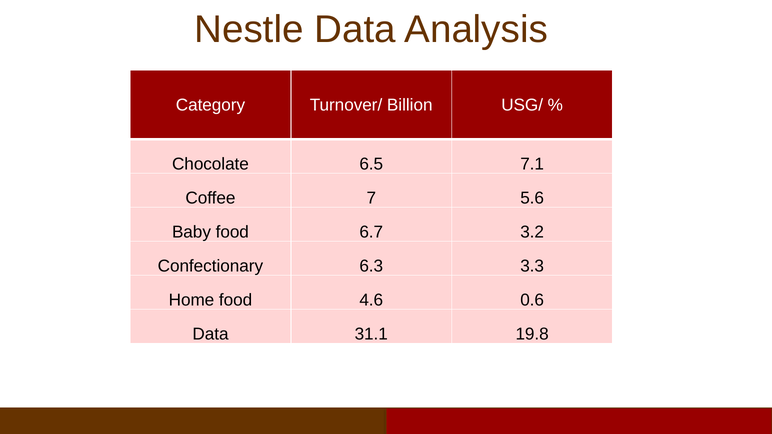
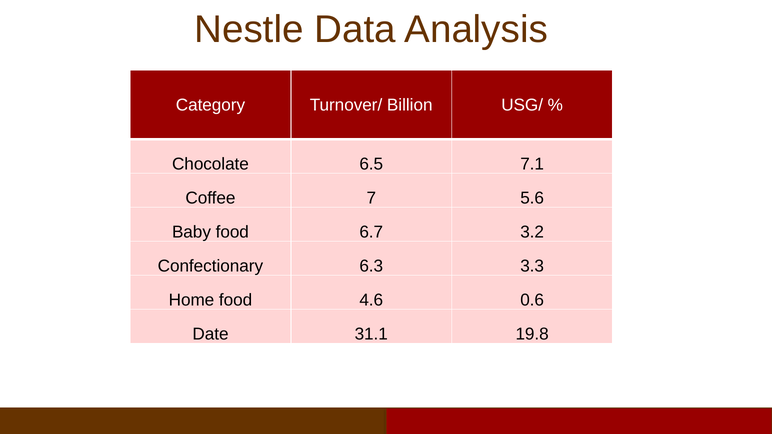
Data: Data -> Date (211, 334)
